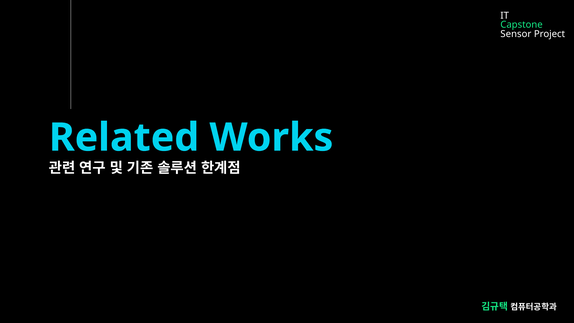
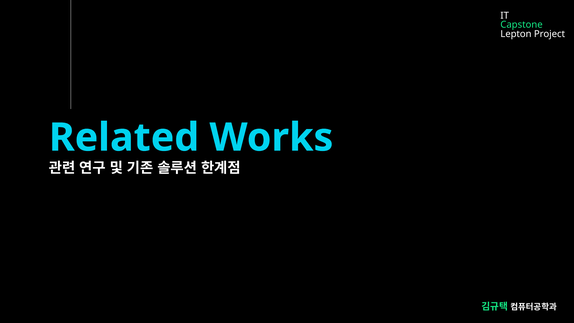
Sensor: Sensor -> Lepton (516, 34)
